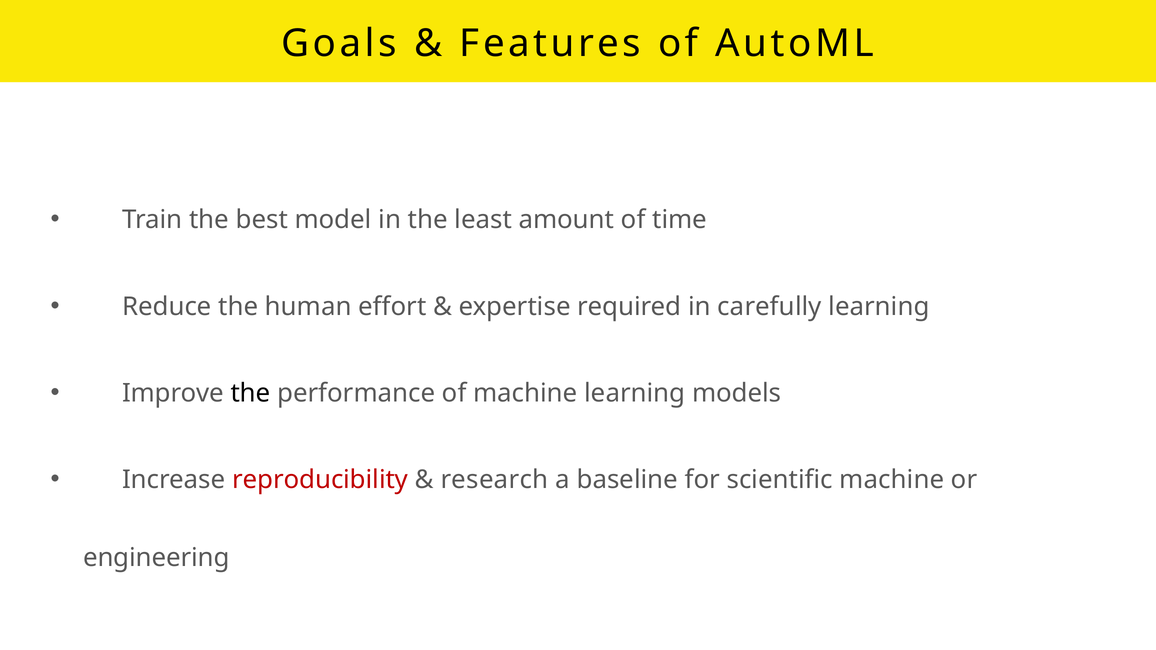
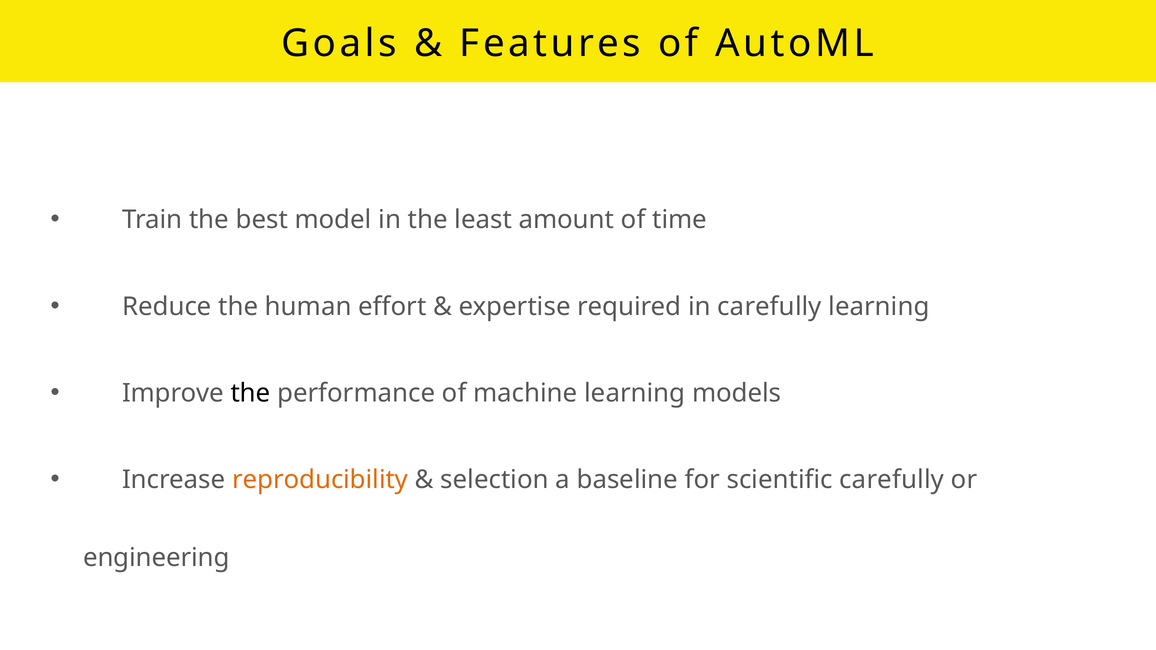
reproducibility colour: red -> orange (320, 480)
research: research -> selection (495, 480)
scientific machine: machine -> carefully (892, 480)
